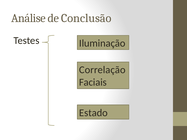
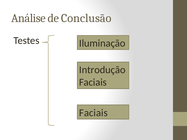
Correlação: Correlação -> Introdução (102, 70)
Estado: Estado -> Faciais (93, 113)
